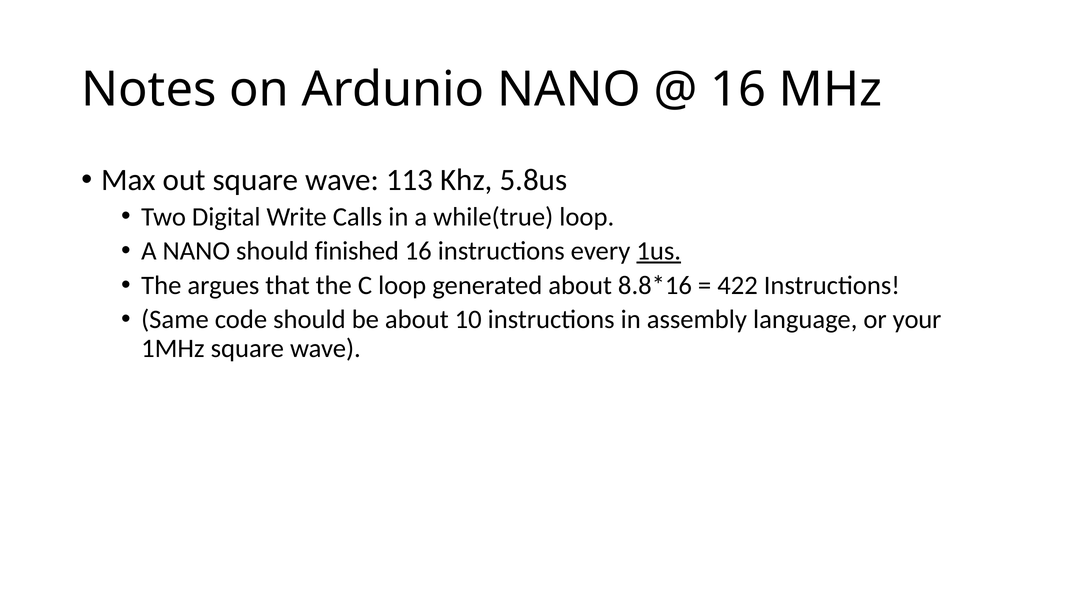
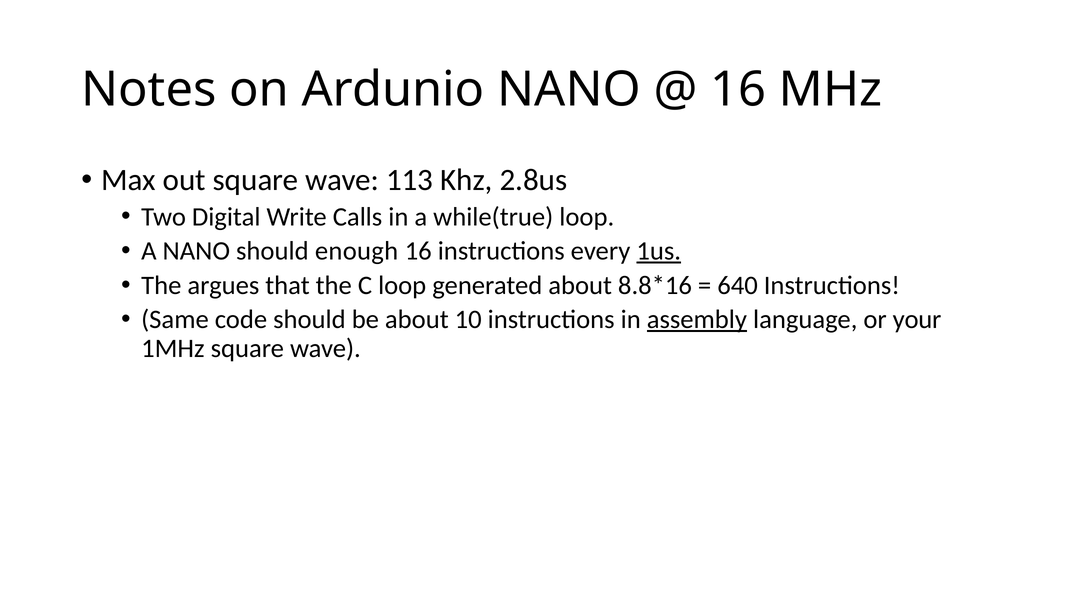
5.8us: 5.8us -> 2.8us (533, 180)
finished: finished -> enough (357, 251)
422: 422 -> 640 (738, 286)
assembly underline: none -> present (697, 320)
